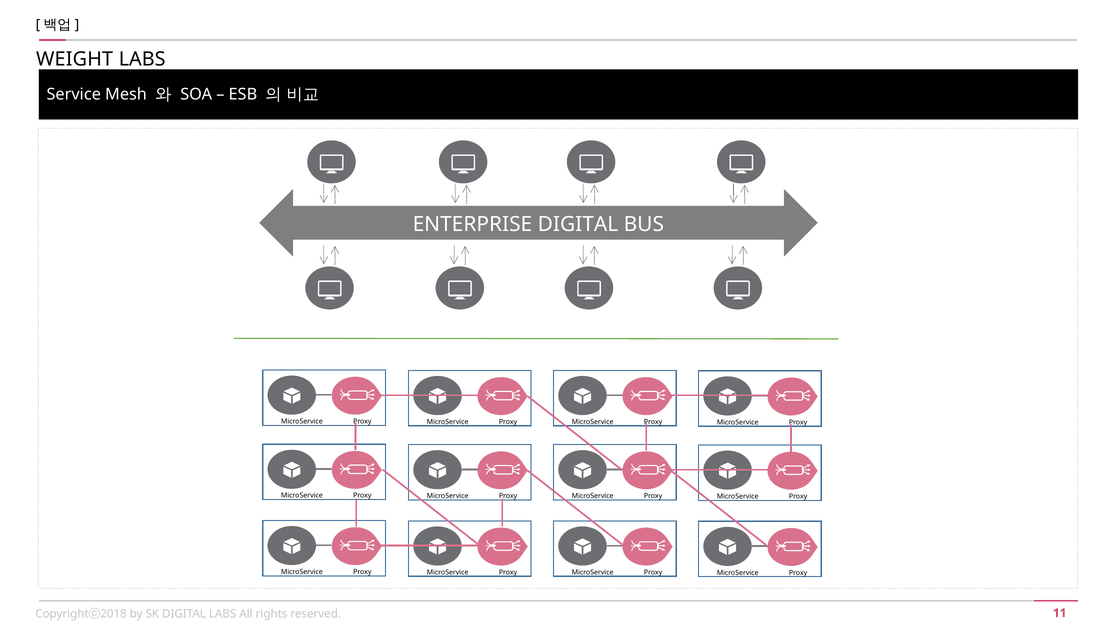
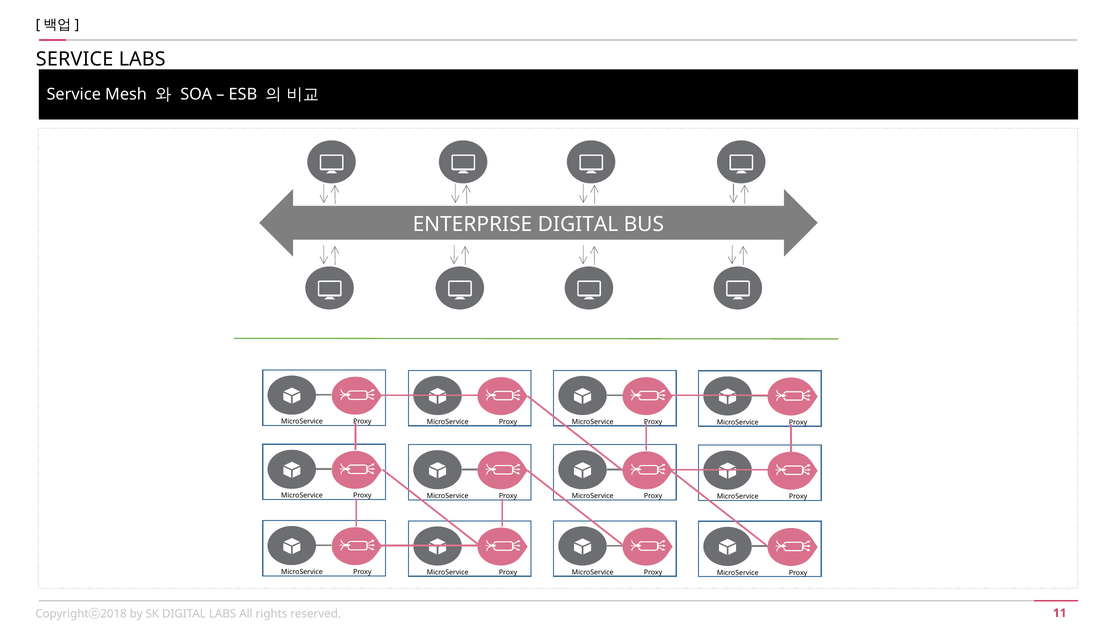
WEIGHT: WEIGHT -> SERVICE (75, 59)
